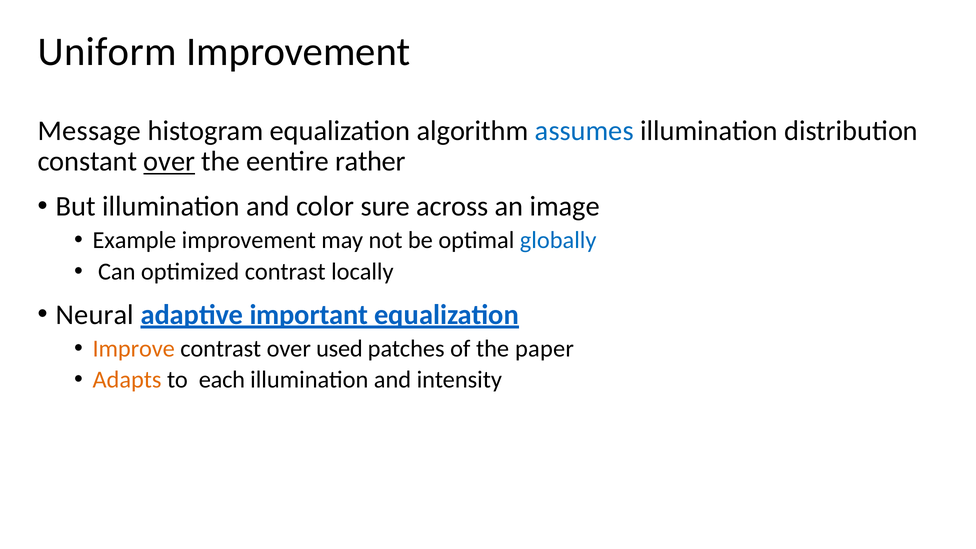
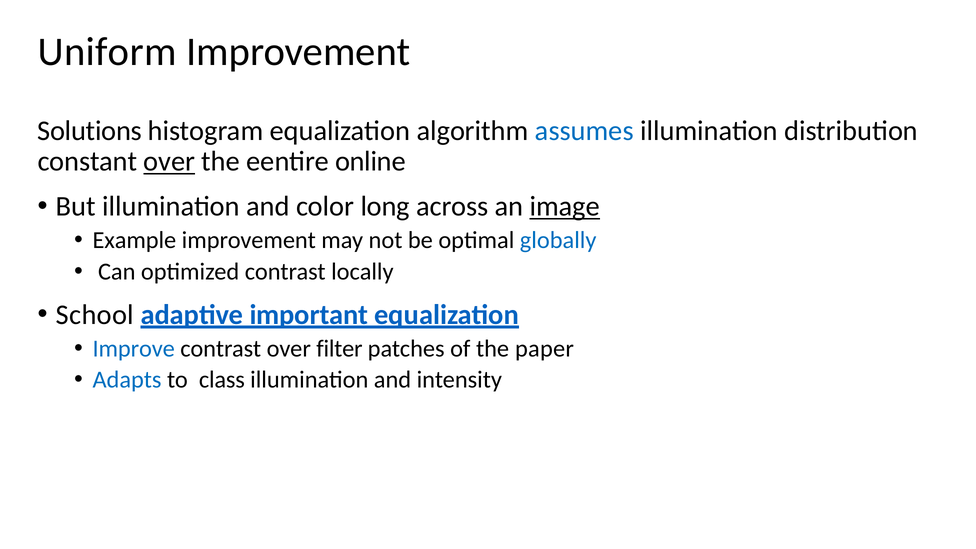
Message: Message -> Solutions (90, 131)
rather: rather -> online (370, 162)
sure: sure -> long (385, 206)
image underline: none -> present (565, 206)
Neural: Neural -> School (95, 315)
Improve colour: orange -> blue (134, 348)
used: used -> filter (339, 348)
Adapts colour: orange -> blue (127, 380)
each: each -> class (222, 380)
